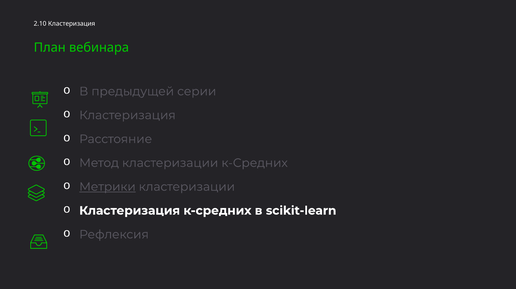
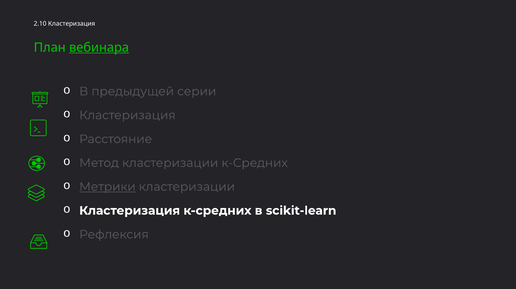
вебинара underline: none -> present (99, 47)
